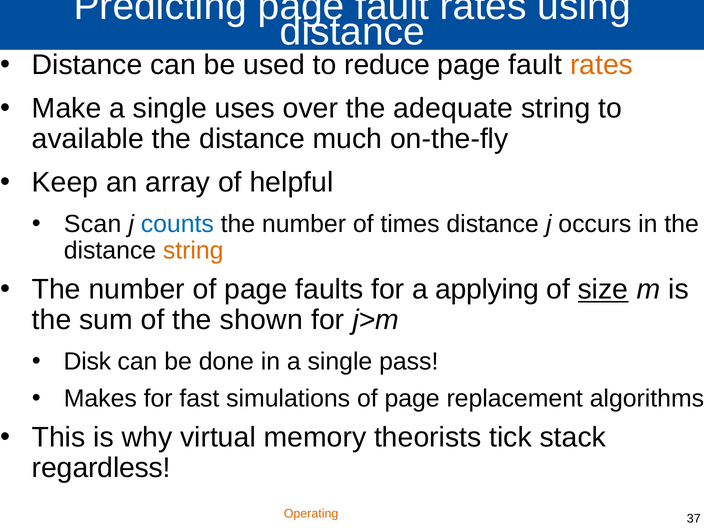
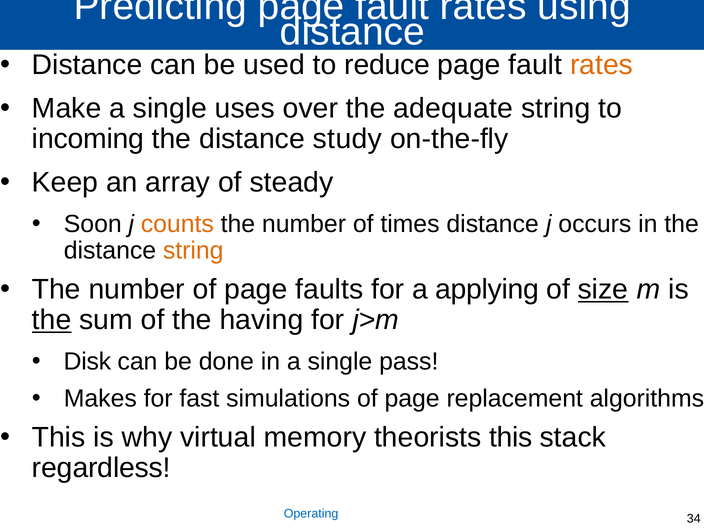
available: available -> incoming (88, 139)
much: much -> study (347, 139)
helpful: helpful -> steady (291, 182)
Scan: Scan -> Soon (93, 224)
counts colour: blue -> orange (177, 224)
the underline: none -> present (52, 320)
shown: shown -> having (261, 320)
theorists tick: tick -> this (511, 437)
Operating colour: orange -> blue (311, 514)
37: 37 -> 34 (694, 519)
